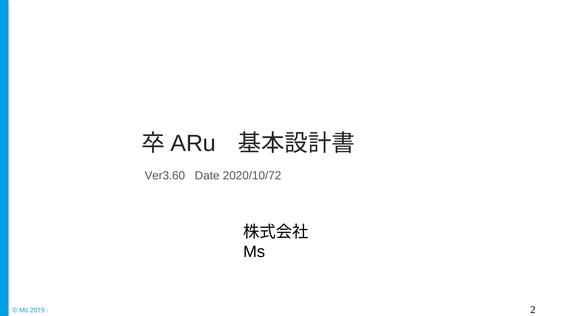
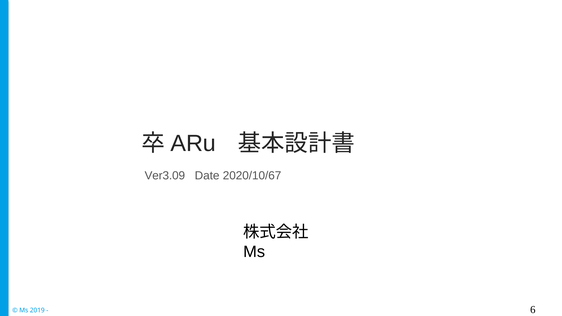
Ver3.60: Ver3.60 -> Ver3.09 (165, 176)
2020/10/72: 2020/10/72 -> 2020/10/67 (252, 176)
2: 2 -> 6 (533, 310)
